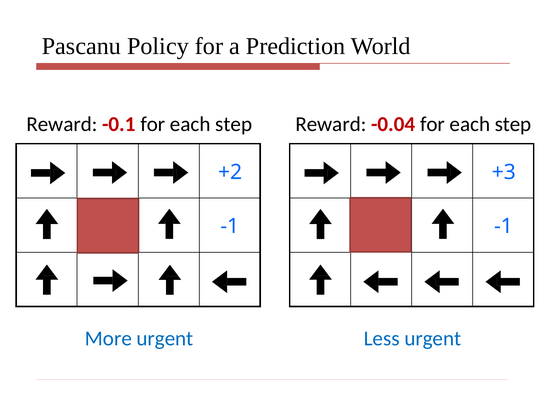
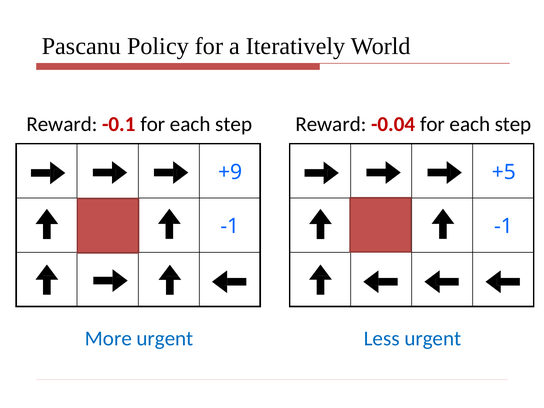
Prediction: Prediction -> Iteratively (296, 46)
+2: +2 -> +9 (230, 172)
+3: +3 -> +5 (504, 172)
